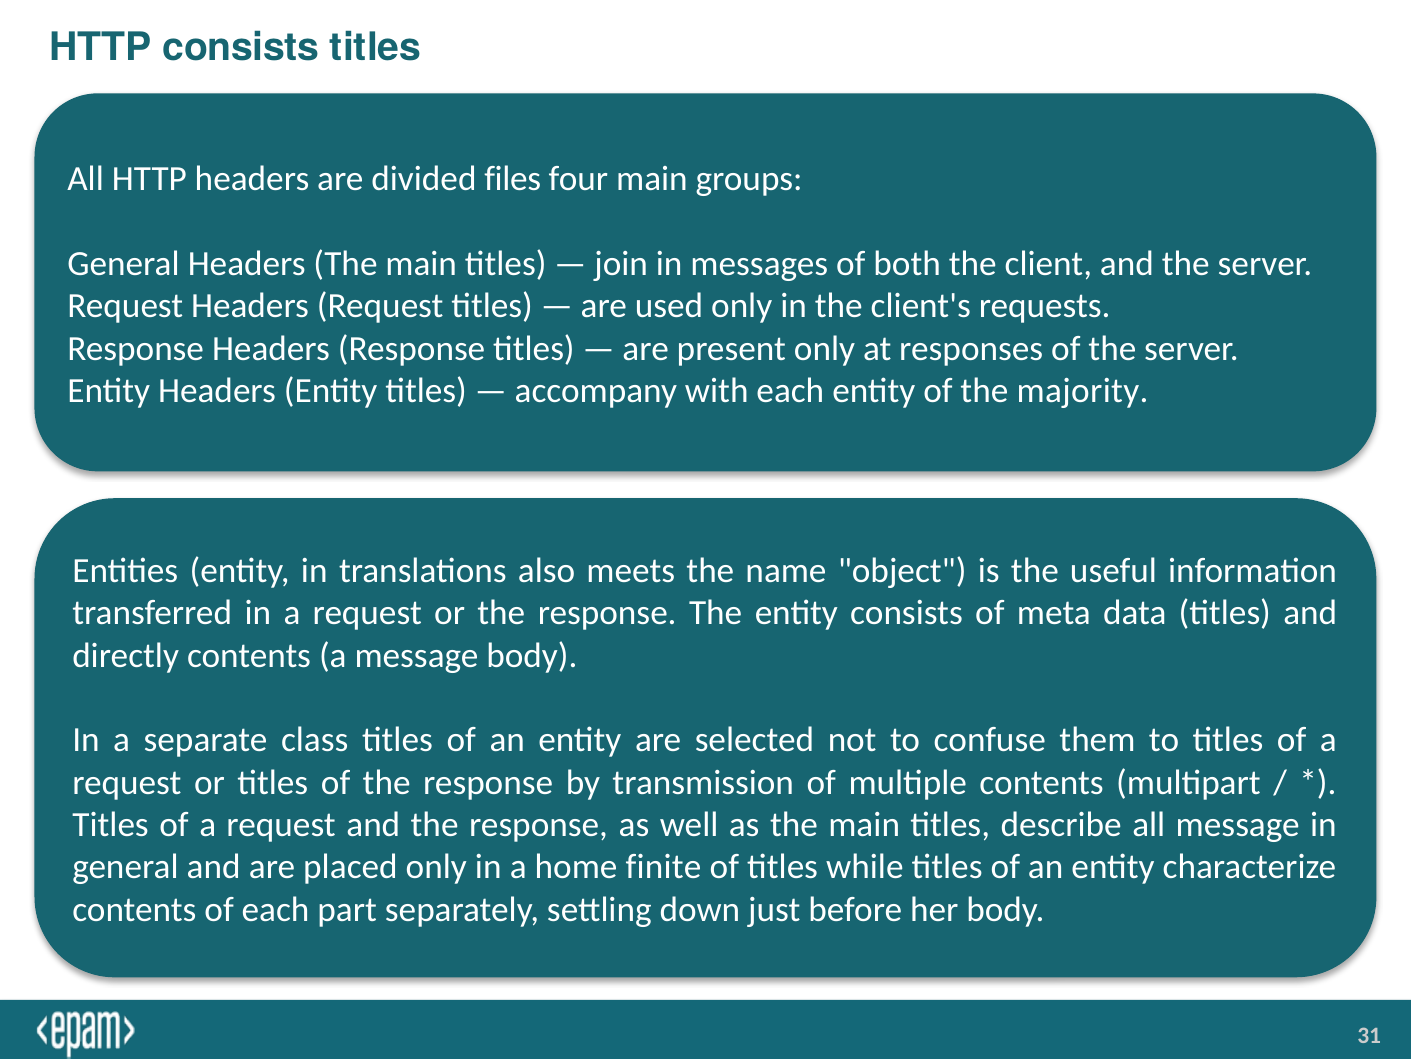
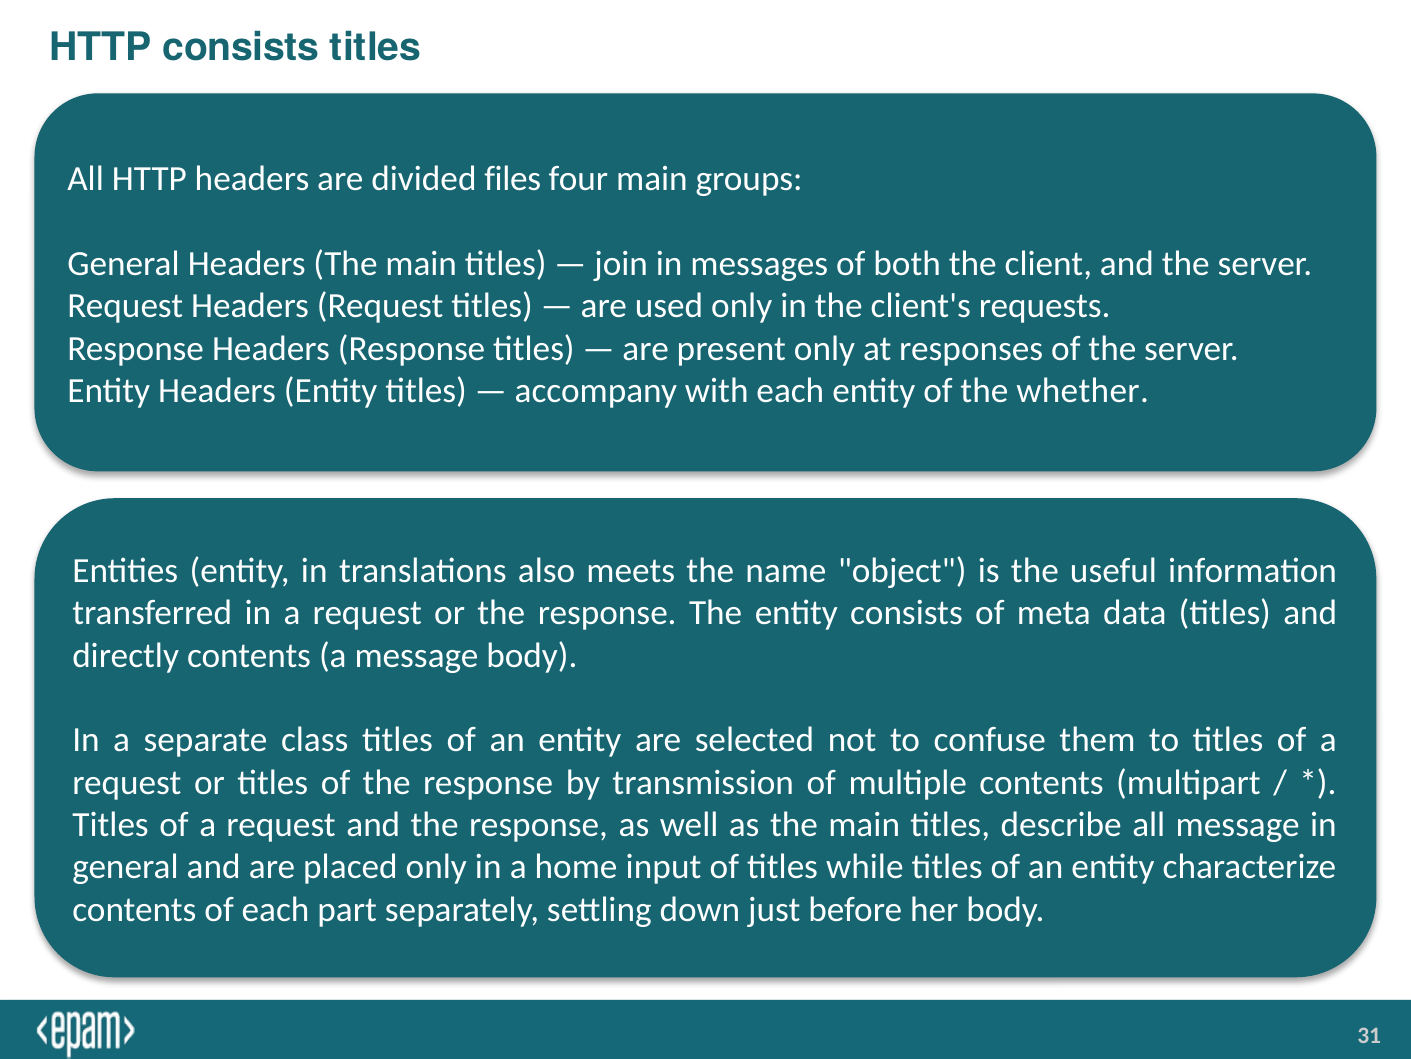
majority: majority -> whether (1083, 390)
finite: finite -> input (664, 867)
